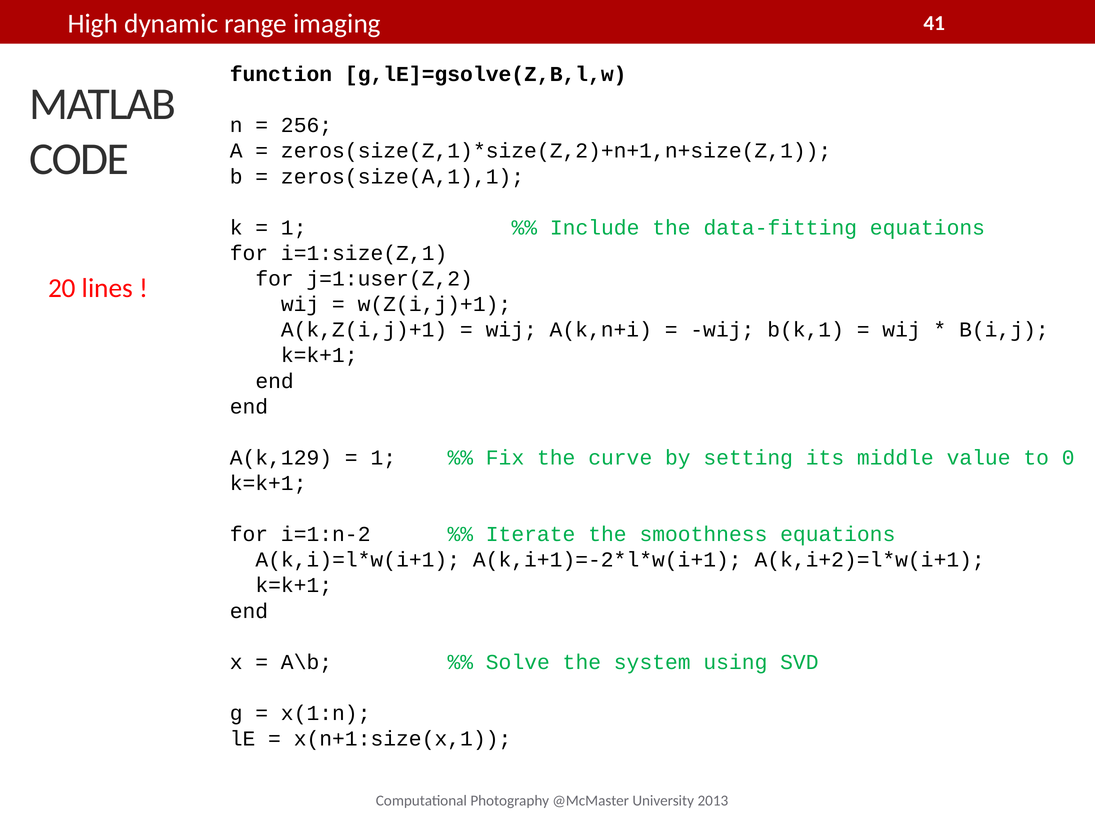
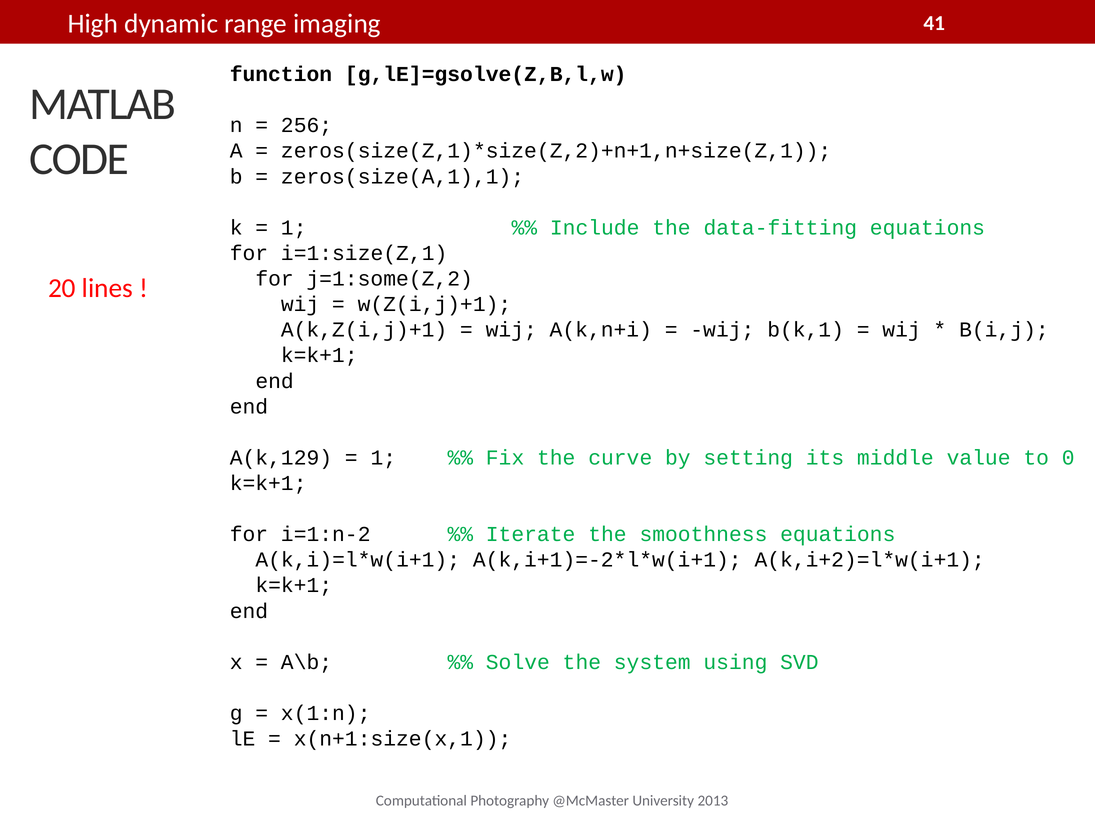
j=1:user(Z,2: j=1:user(Z,2 -> j=1:some(Z,2 (390, 279)
